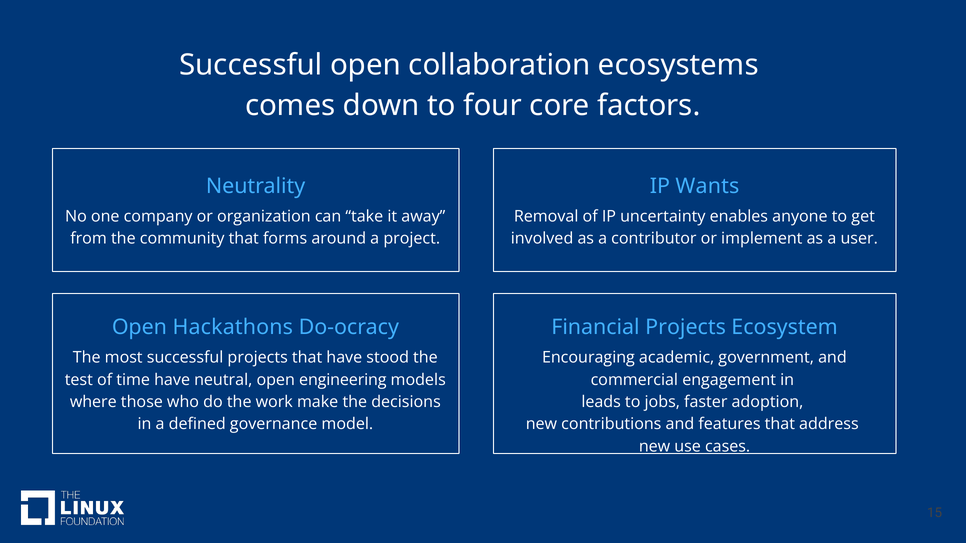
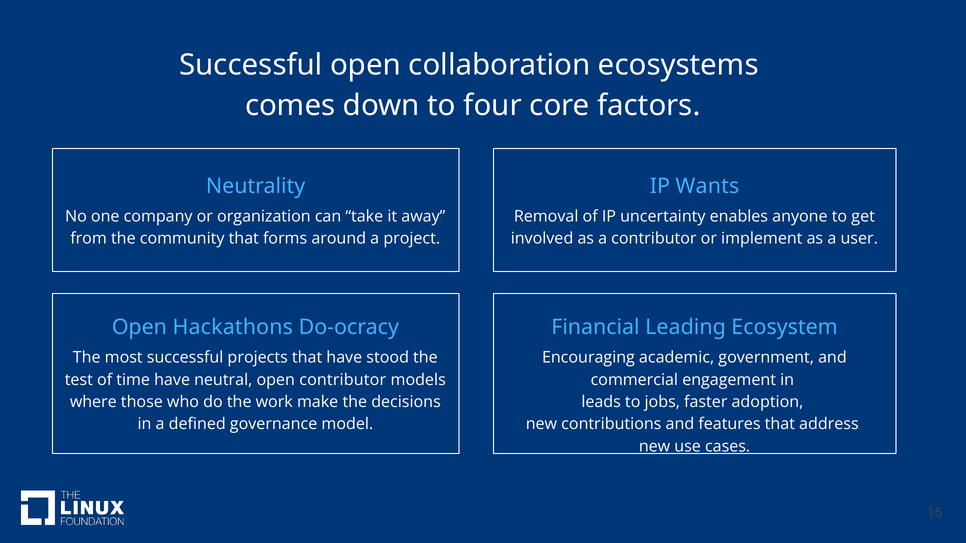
Financial Projects: Projects -> Leading (686, 327)
open engineering: engineering -> contributor (343, 380)
